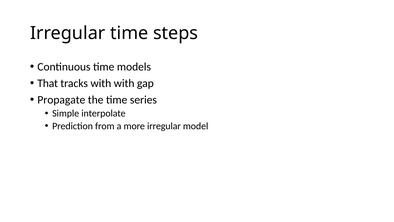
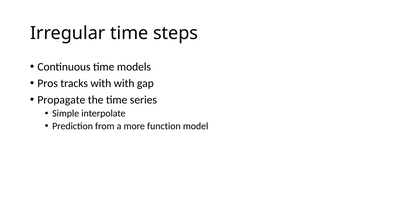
That: That -> Pros (48, 83)
more irregular: irregular -> function (164, 126)
